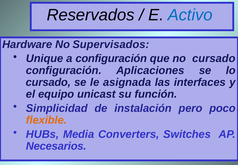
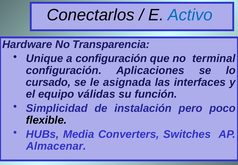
Reservados: Reservados -> Conectarlos (91, 15)
Supervisados: Supervisados -> Transparencia (111, 44)
no cursado: cursado -> terminal (214, 58)
unicast: unicast -> válidas (96, 94)
flexible colour: orange -> black (46, 120)
Necesarios: Necesarios -> Almacenar (56, 146)
